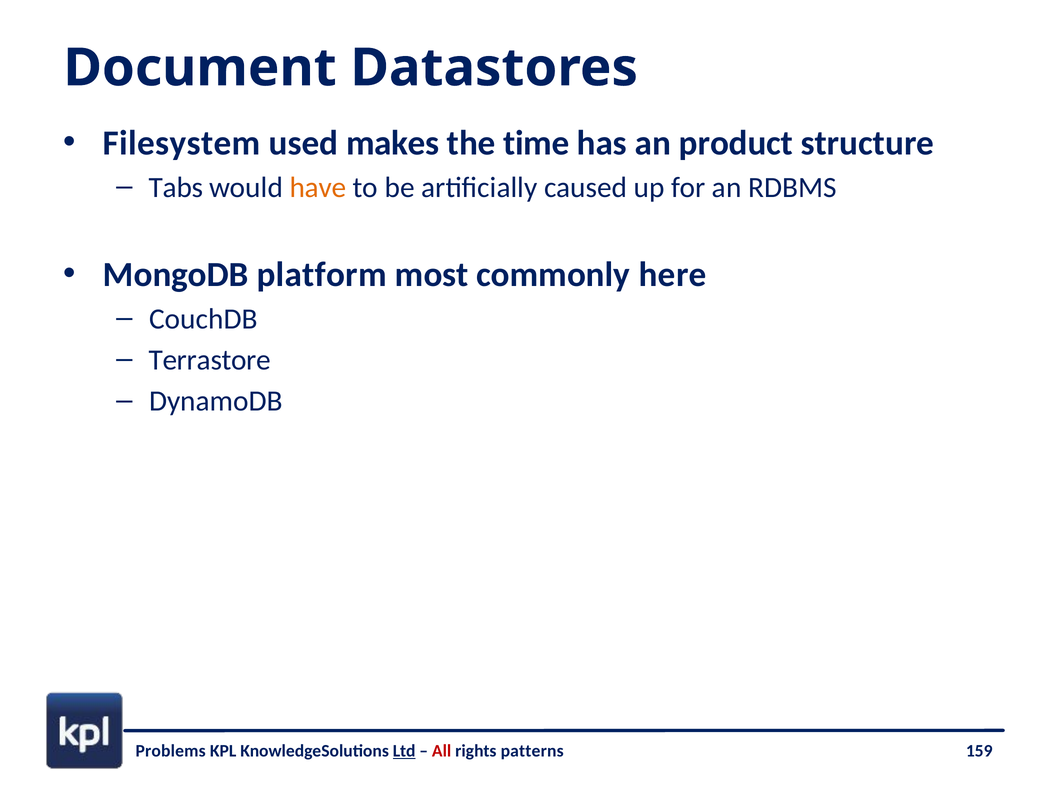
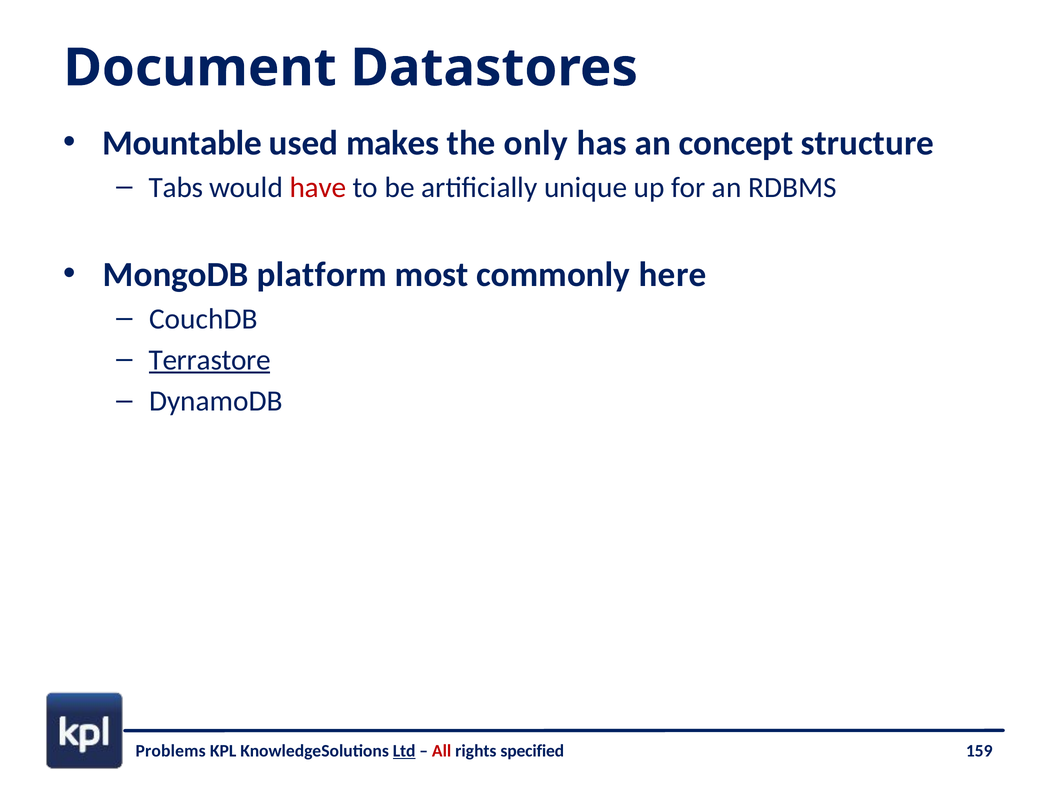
Filesystem: Filesystem -> Mountable (182, 143)
time: time -> only (536, 143)
product: product -> concept (736, 143)
have colour: orange -> red (318, 187)
caused: caused -> unique (586, 187)
Terrastore underline: none -> present (210, 360)
patterns: patterns -> specified (532, 751)
